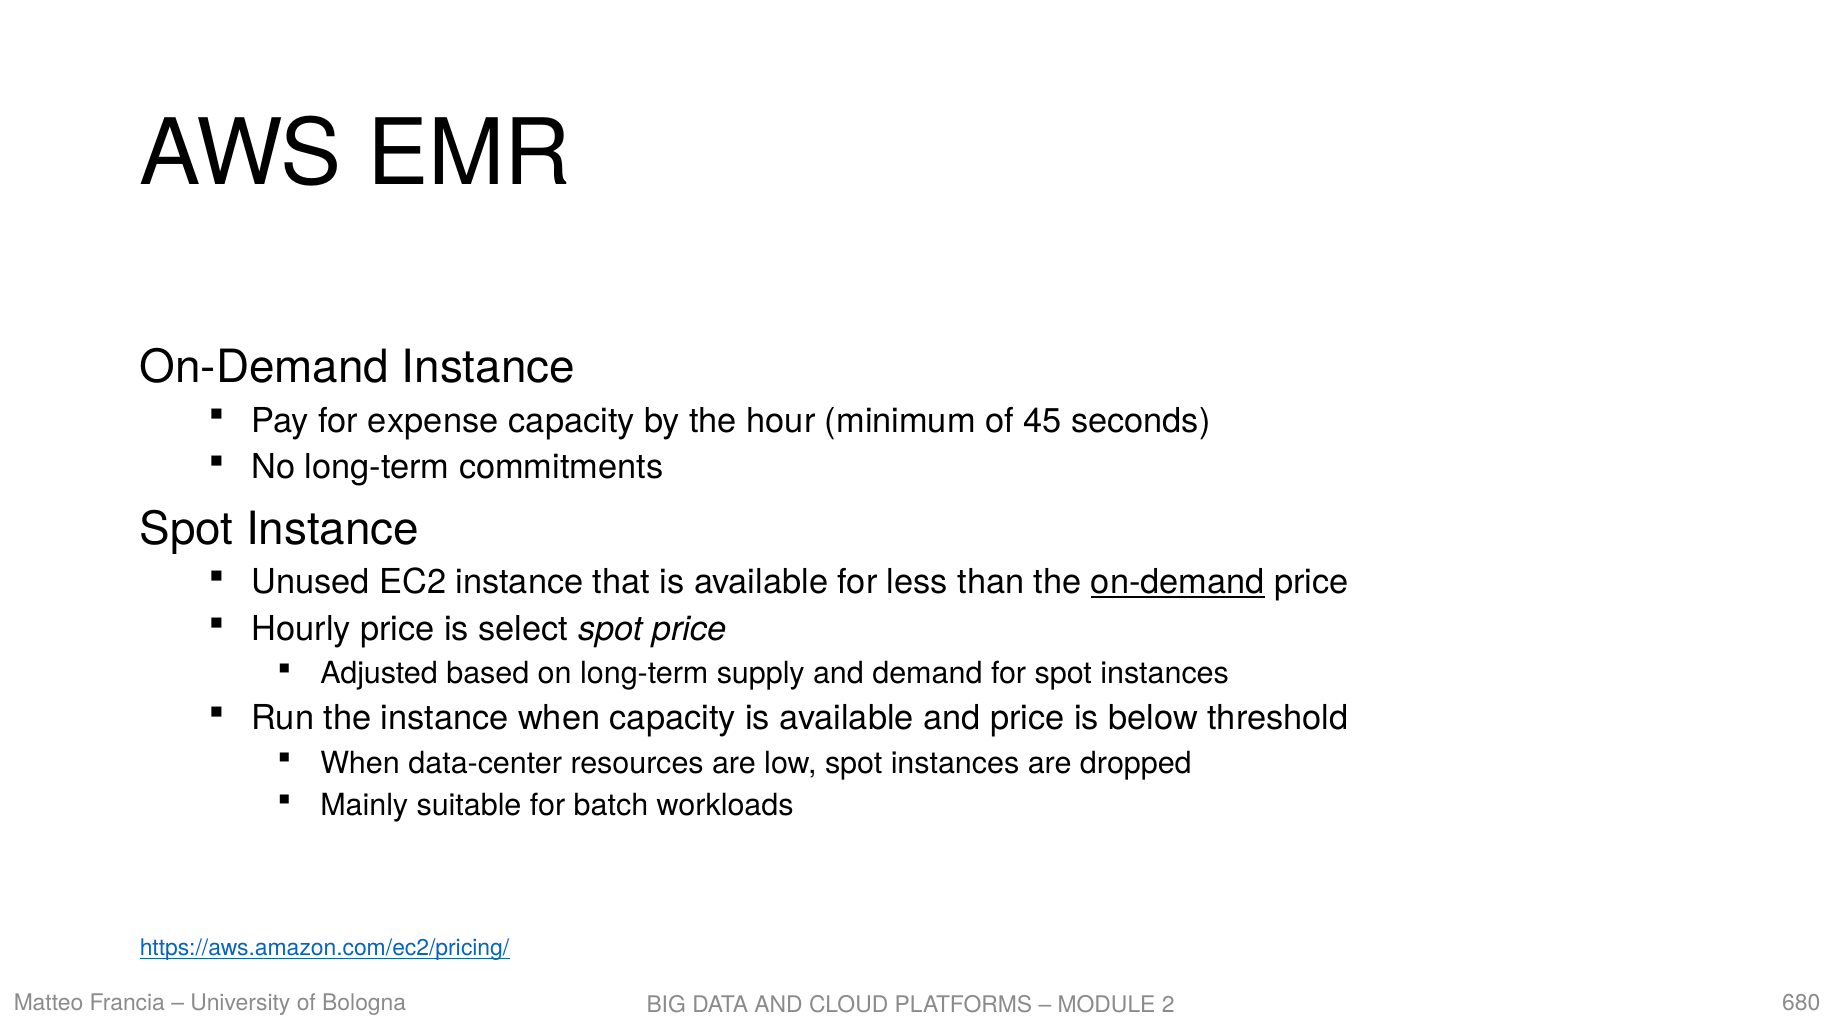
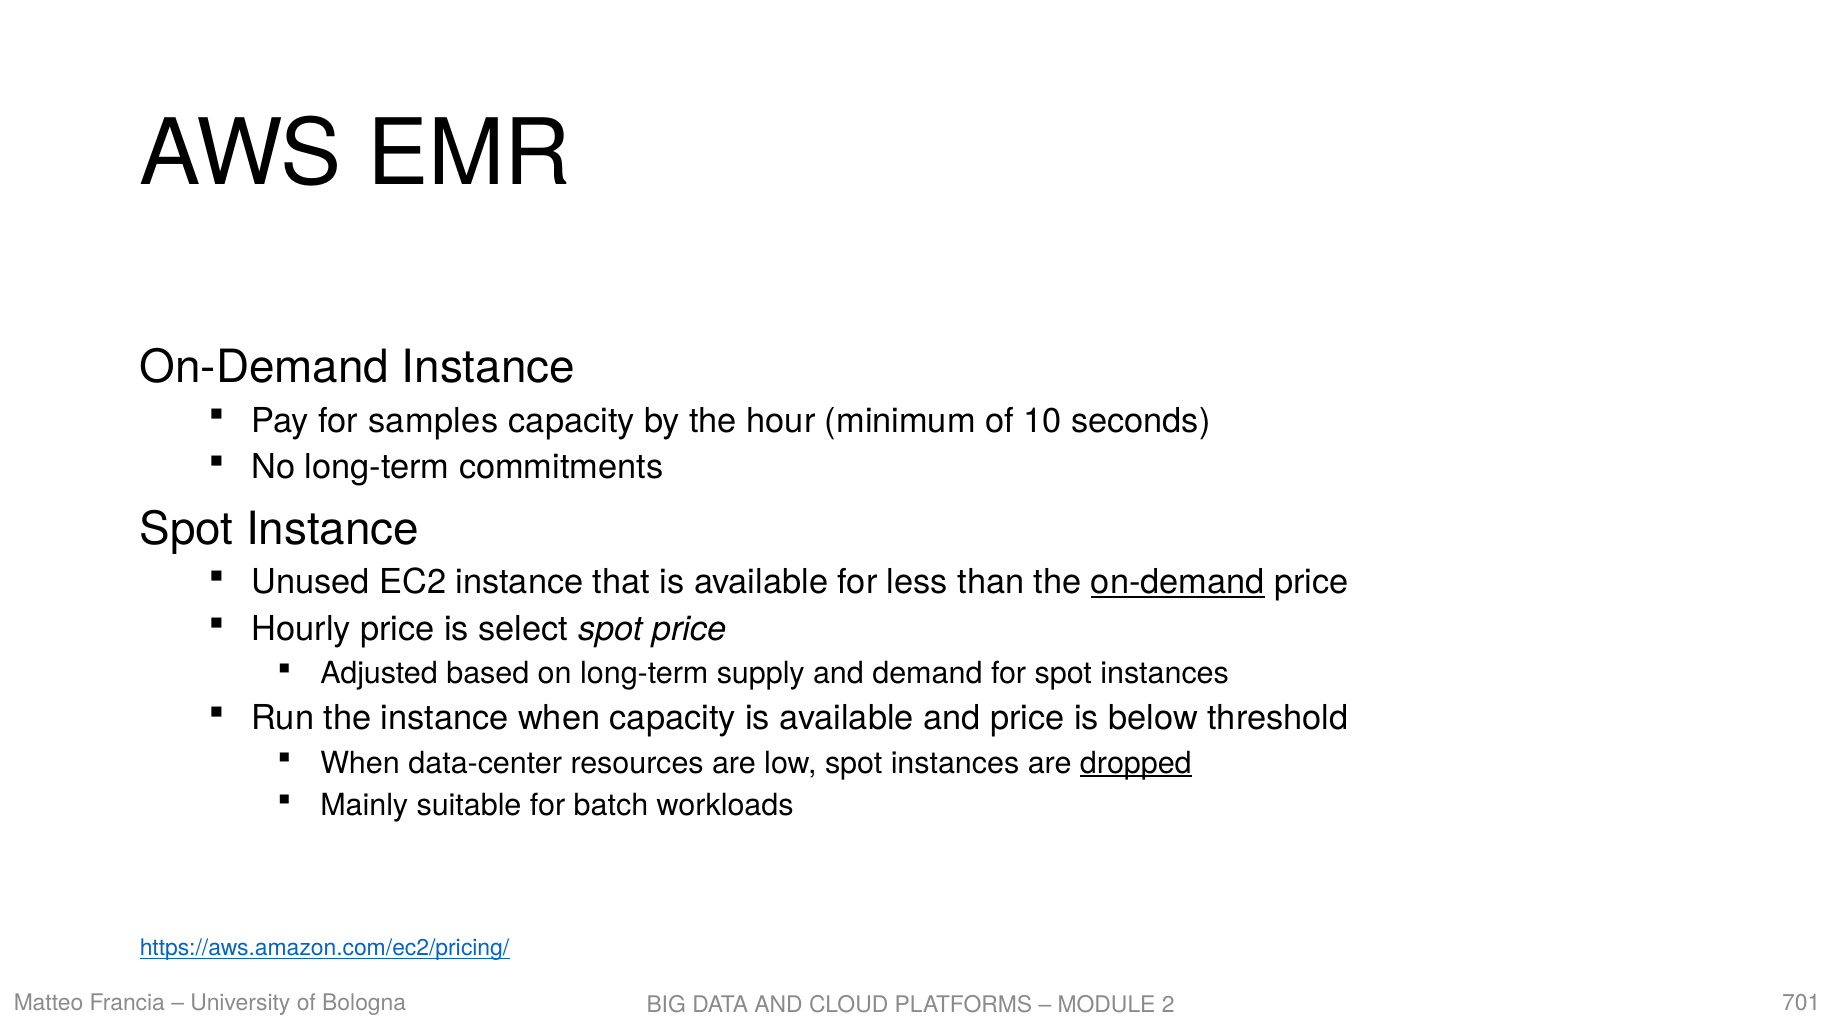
expense: expense -> samples (433, 421)
45: 45 -> 10 (1043, 421)
dropped underline: none -> present (1136, 763)
680: 680 -> 701 (1801, 1003)
